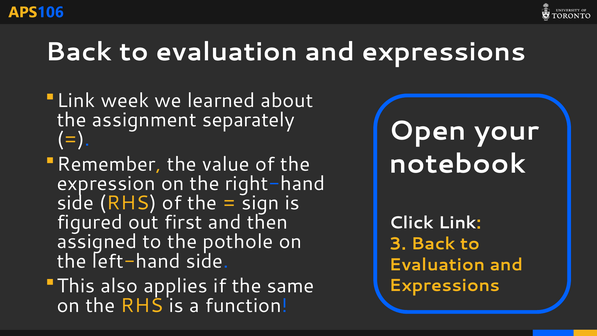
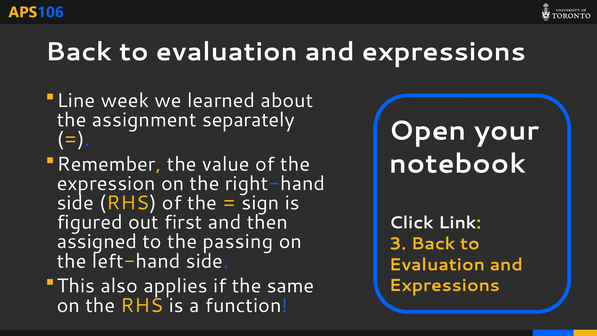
Link: Link -> Line (76, 101)
pothole: pothole -> passing (238, 242)
